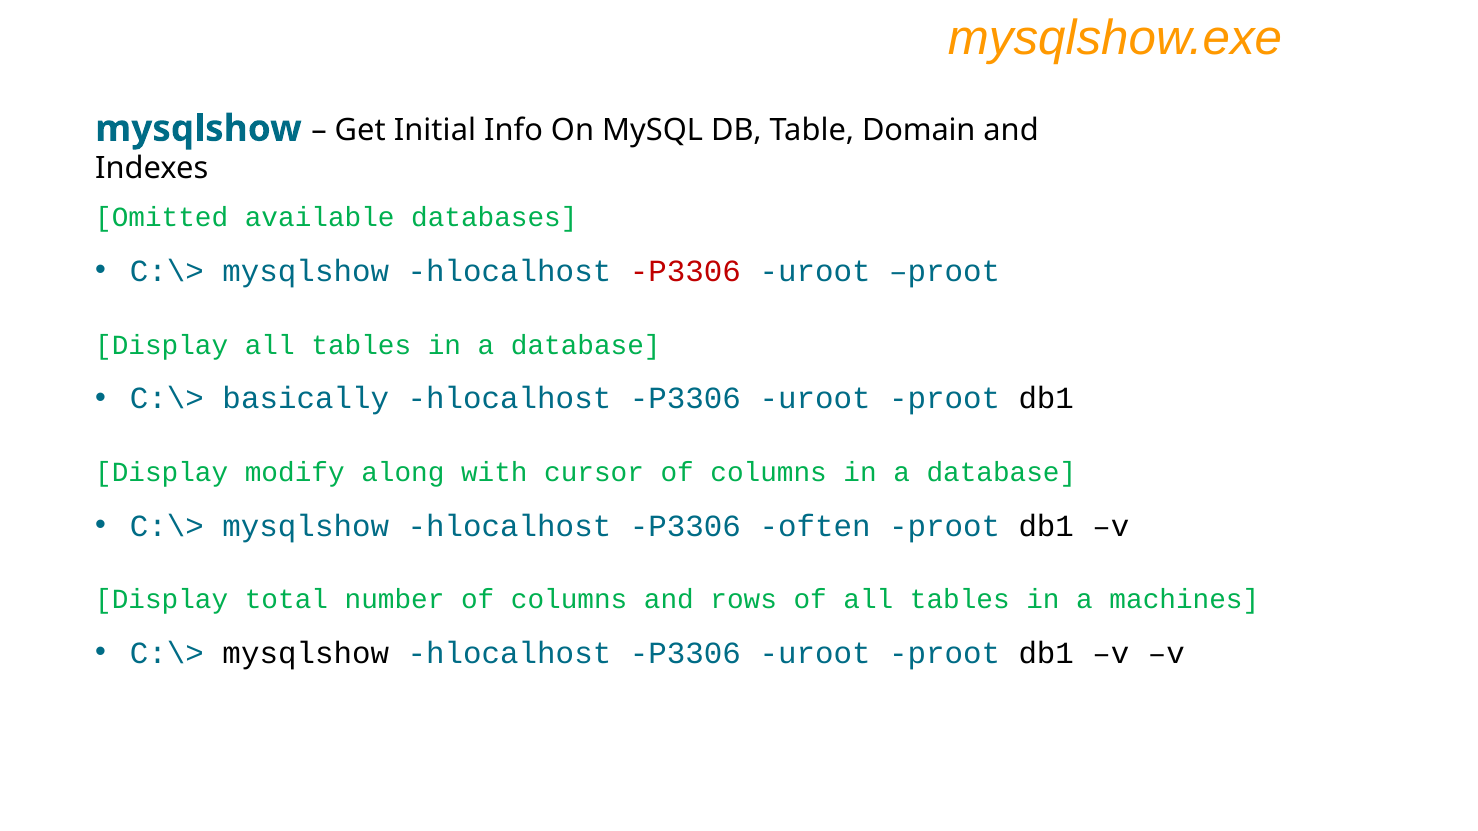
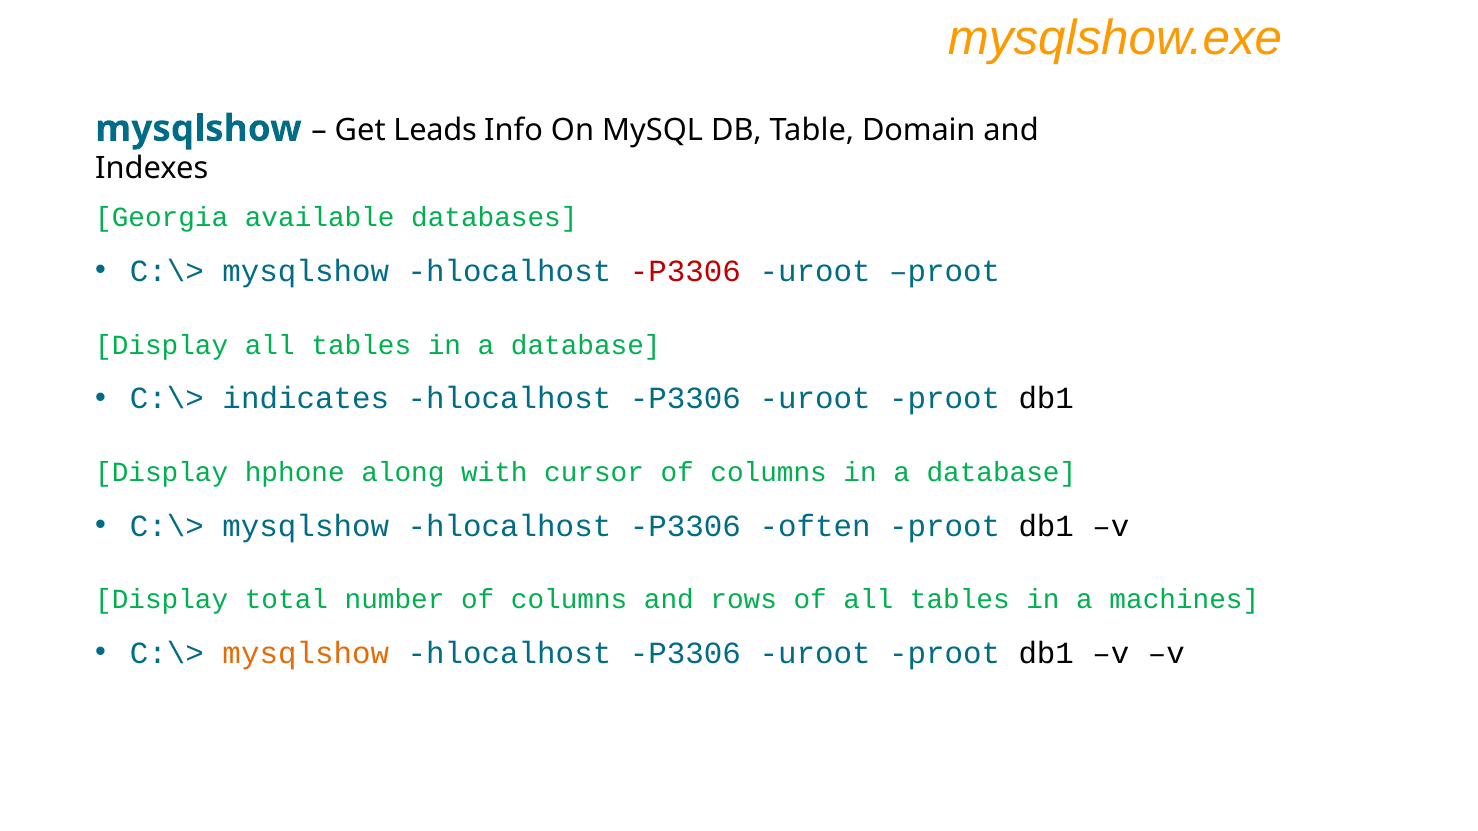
Initial: Initial -> Leads (435, 131)
Omitted: Omitted -> Georgia (162, 218)
basically: basically -> indicates (306, 399)
modify: modify -> hphone (295, 473)
mysqlshow colour: black -> orange (306, 654)
